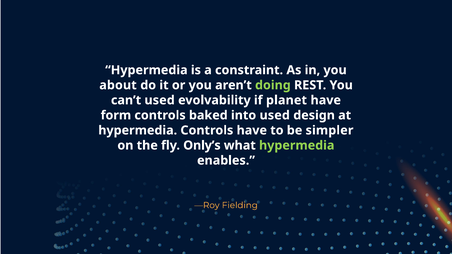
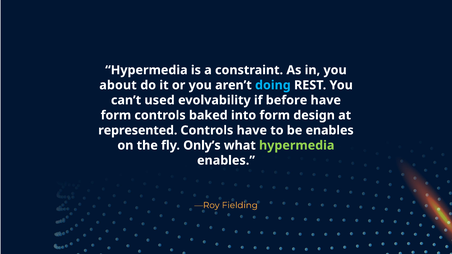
doing colour: light green -> light blue (273, 85)
planet: planet -> before (287, 100)
into used: used -> form (275, 115)
hypermedia: hypermedia -> represented (138, 130)
be simpler: simpler -> enables (330, 130)
